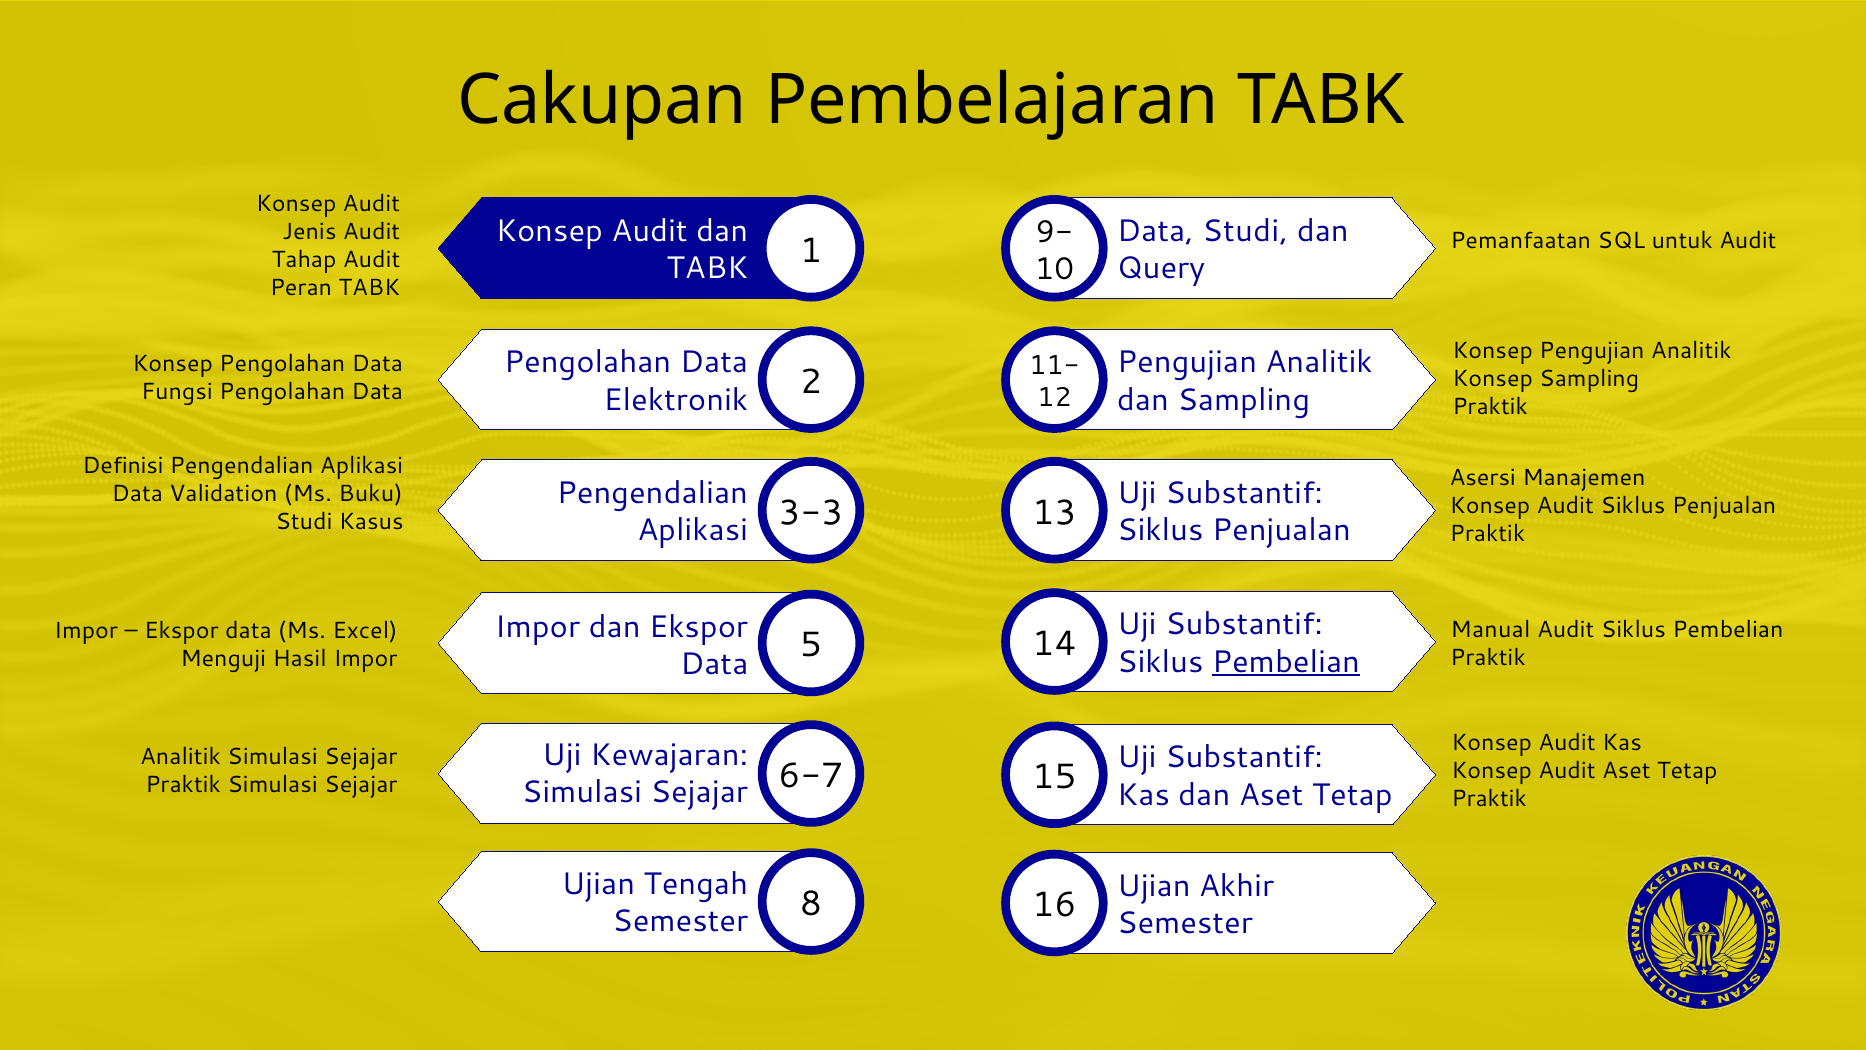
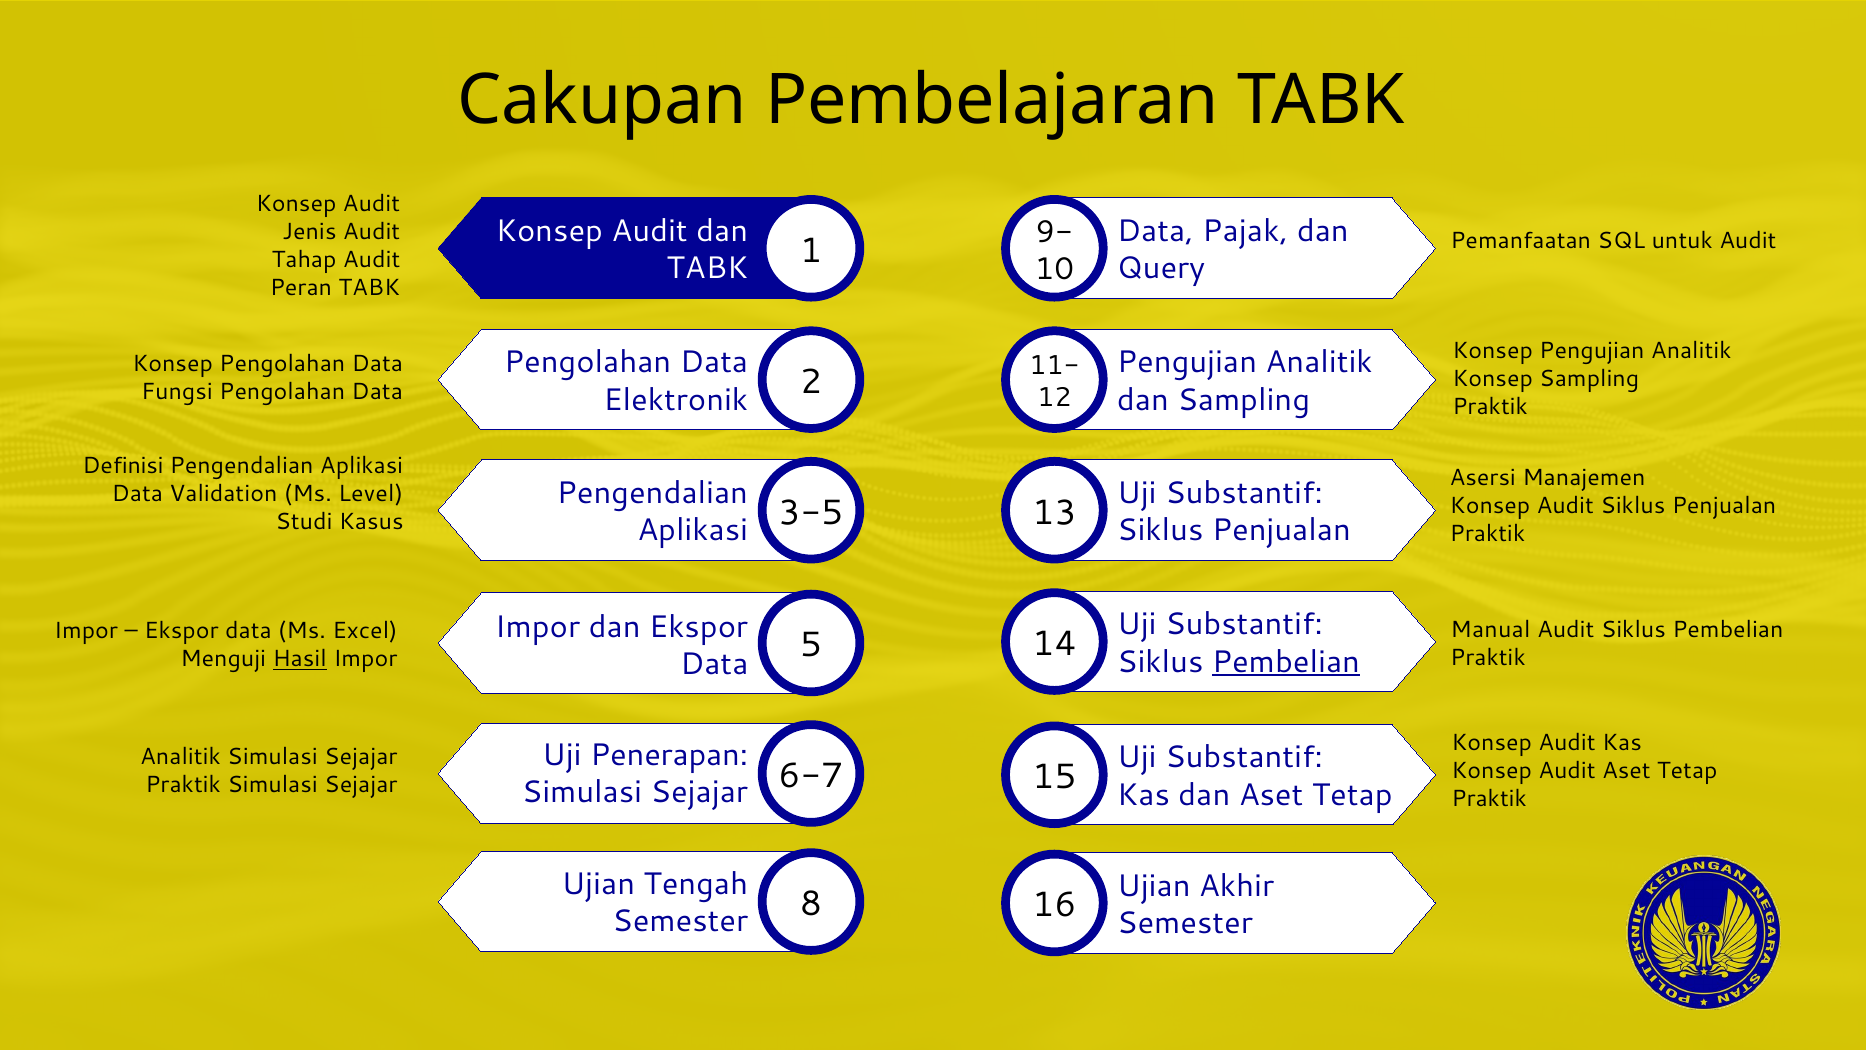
Data Studi: Studi -> Pajak (1245, 231)
Buku: Buku -> Level (371, 494)
3-3: 3-3 -> 3-5 (811, 512)
Hasil underline: none -> present (300, 659)
Kewajaran: Kewajaran -> Penerapan (669, 755)
